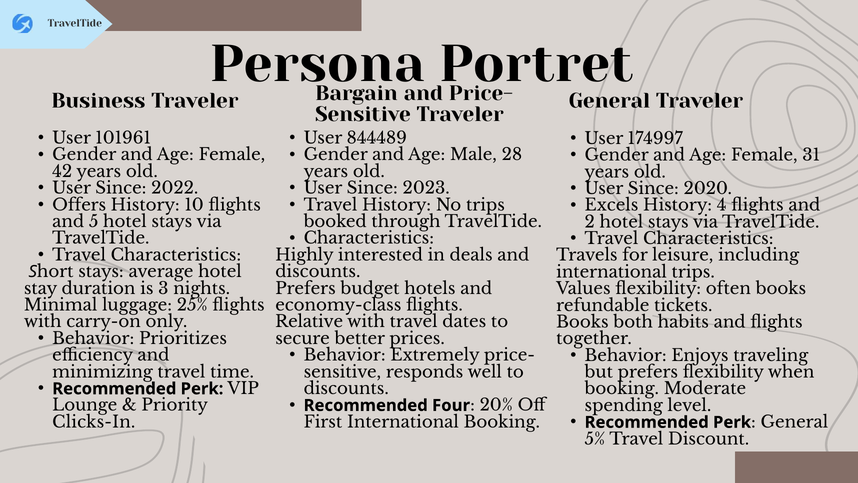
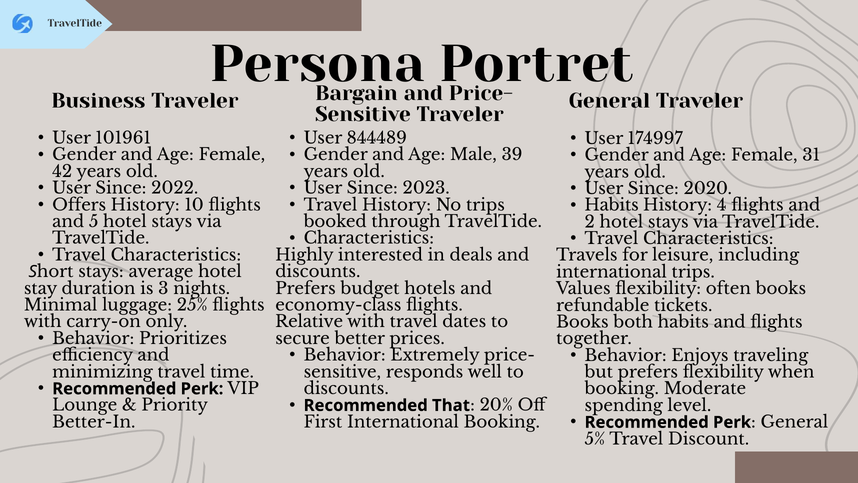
28: 28 -> 39 (512, 155)
Excels: Excels -> Habits (612, 205)
Four: Four -> That (451, 405)
Clicks-In: Clicks-In -> Better-In (94, 422)
